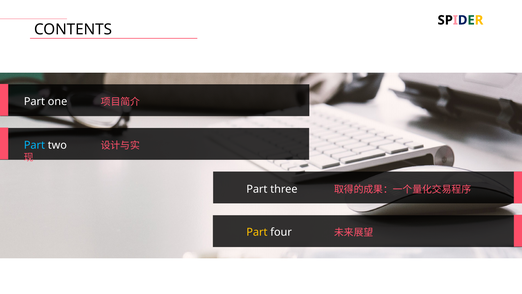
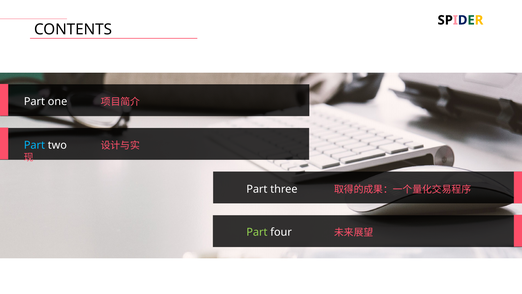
Part colour: yellow -> light green (257, 232)
